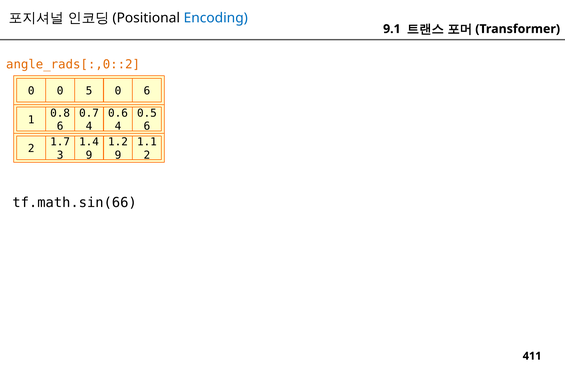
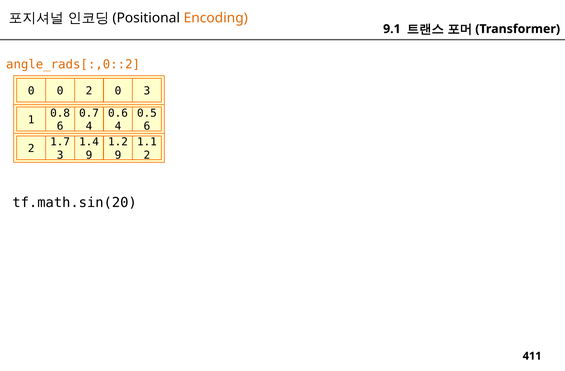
Encoding colour: blue -> orange (216, 18)
0 5: 5 -> 2 (89, 91)
0 6: 6 -> 3 (147, 91)
tf.math.sin(66: tf.math.sin(66 -> tf.math.sin(20 (75, 203)
